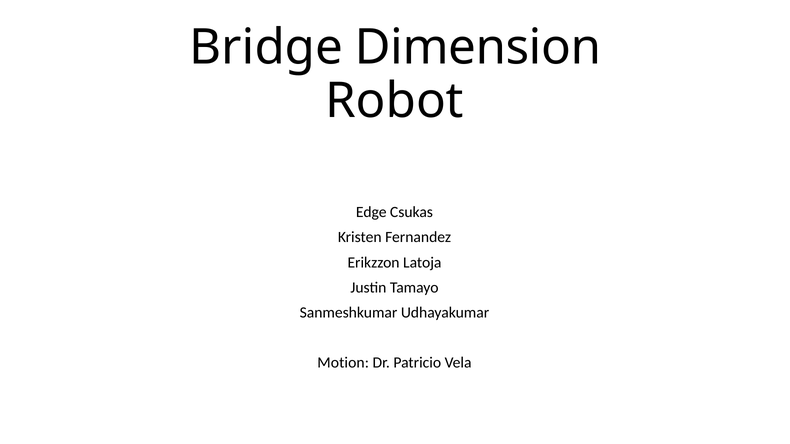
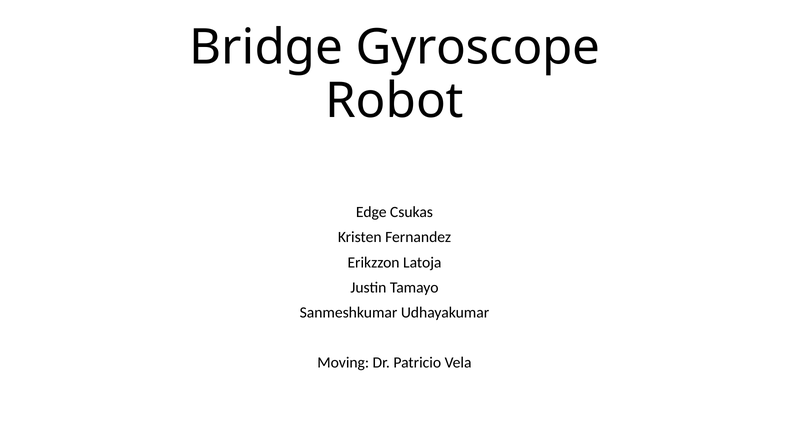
Dimension: Dimension -> Gyroscope (478, 48)
Motion: Motion -> Moving (343, 363)
